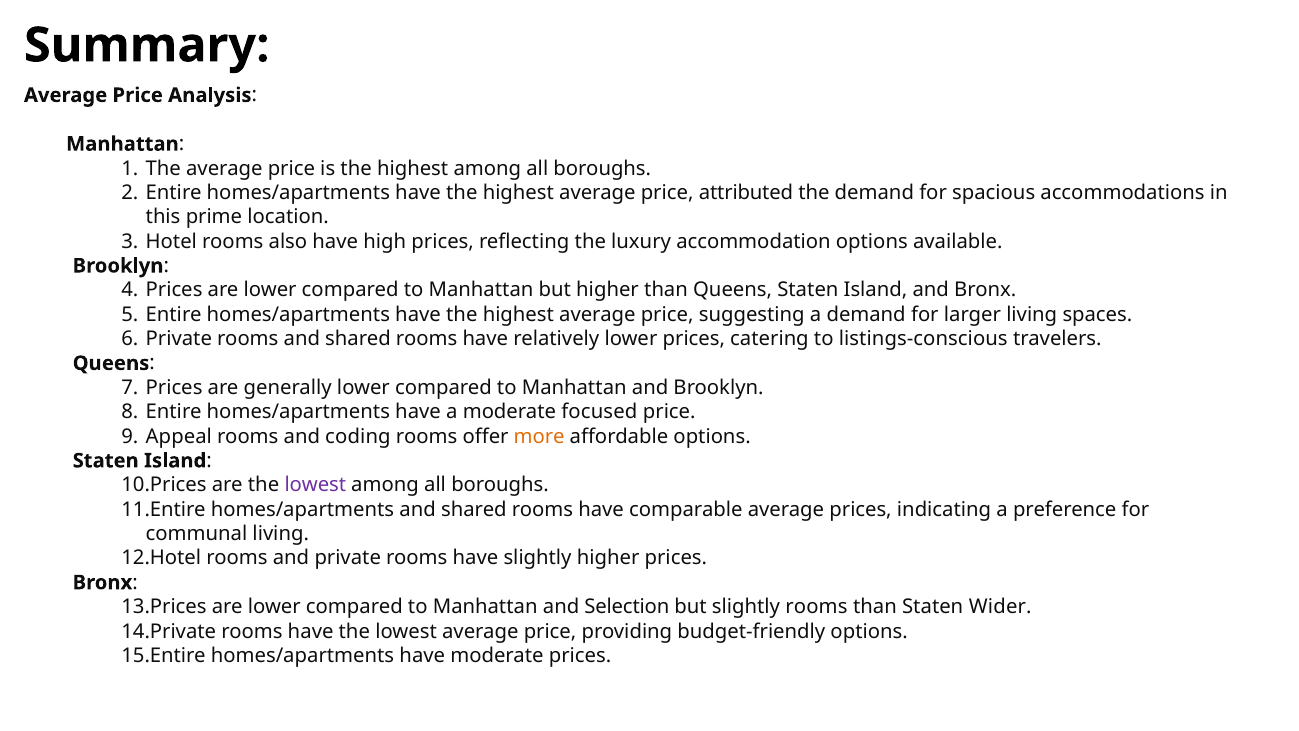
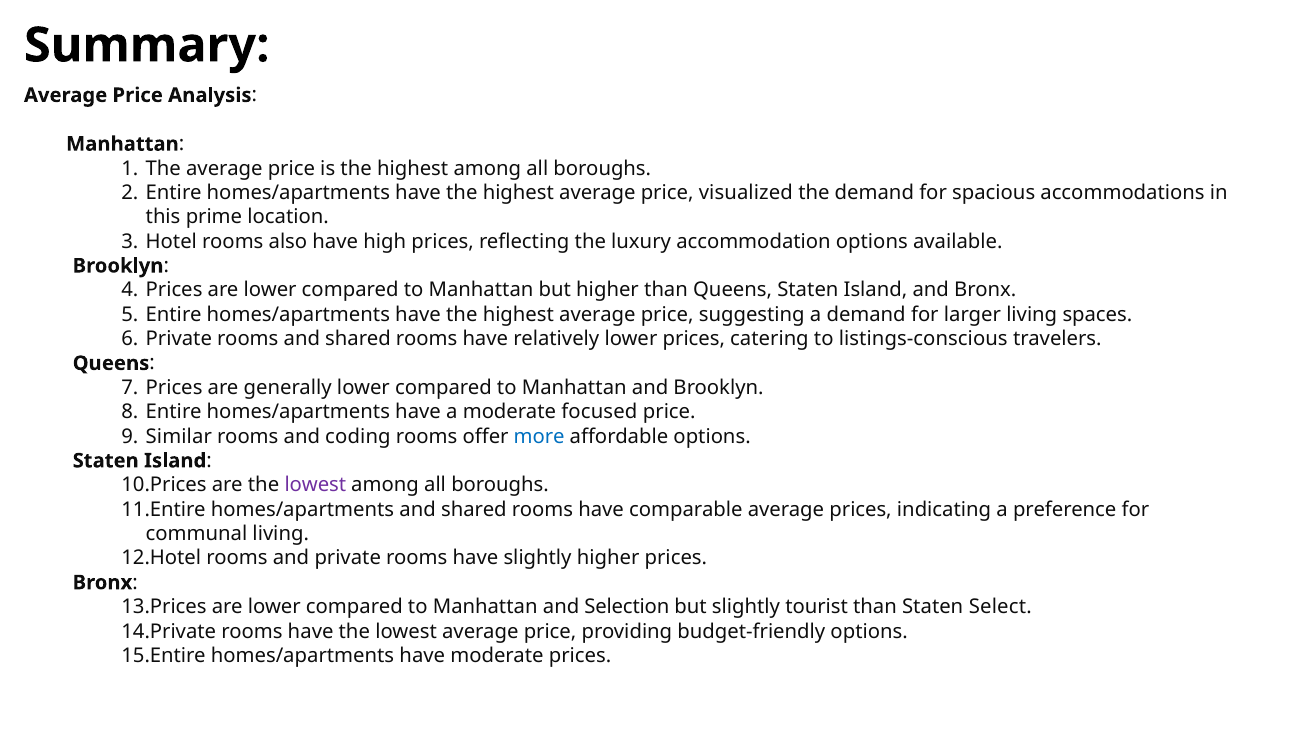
attributed: attributed -> visualized (746, 193)
Appeal: Appeal -> Similar (179, 436)
more colour: orange -> blue (539, 436)
slightly rooms: rooms -> tourist (817, 607)
Wider: Wider -> Select (1000, 607)
